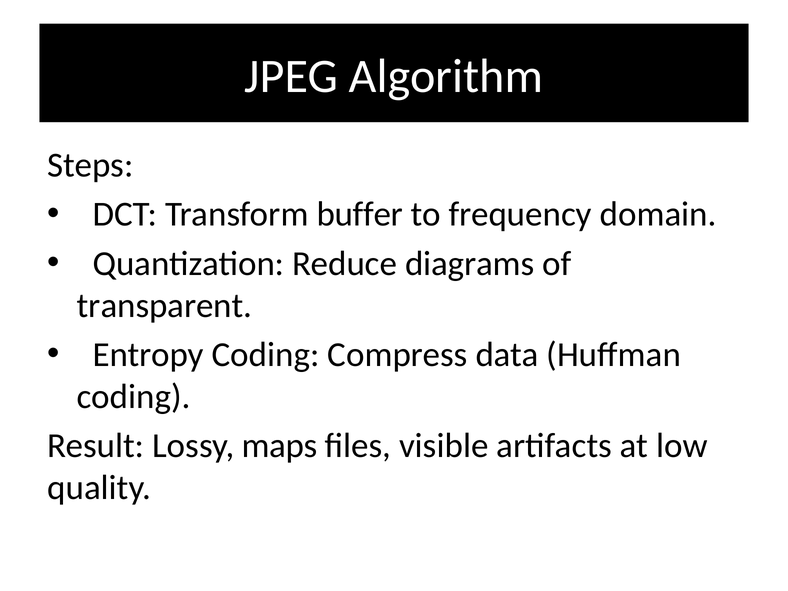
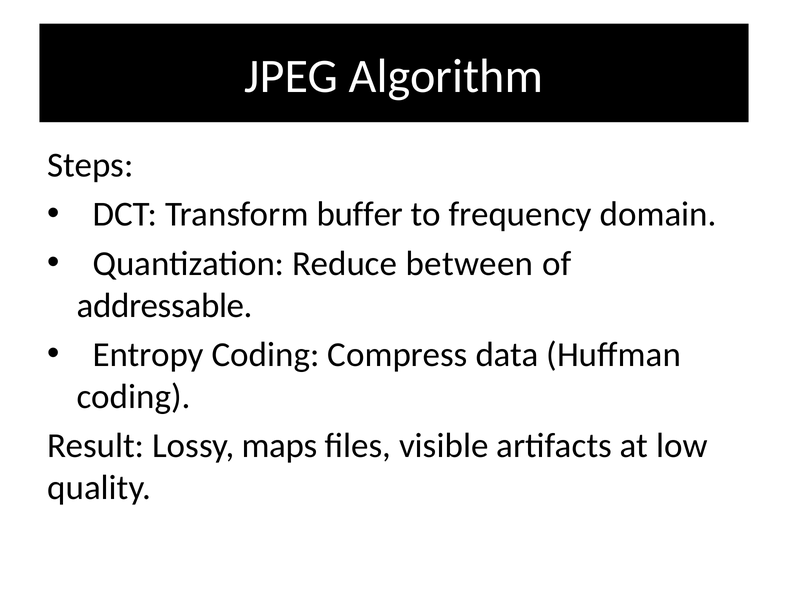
diagrams: diagrams -> between (469, 263)
transparent: transparent -> addressable (165, 306)
